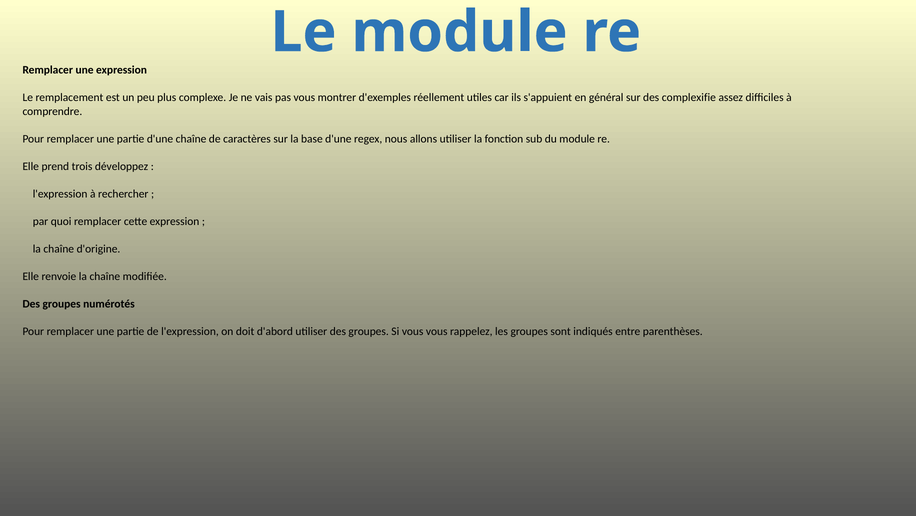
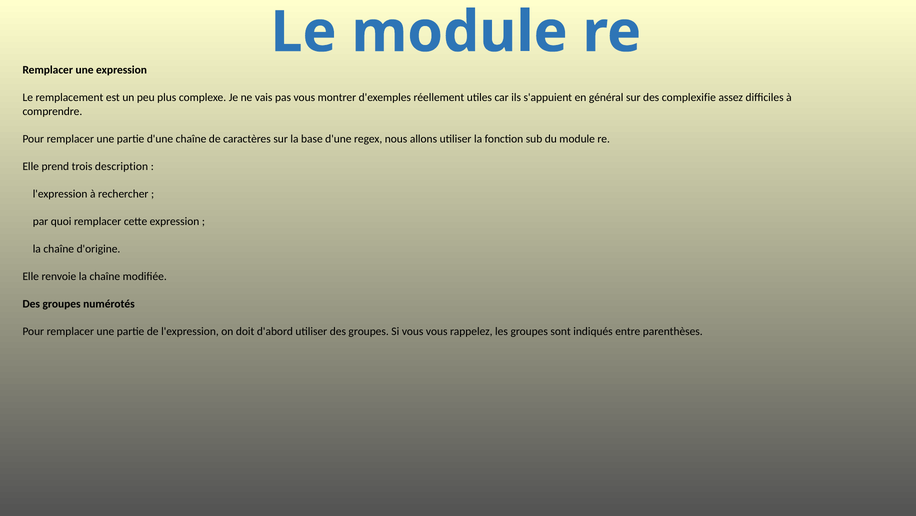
développez: développez -> description (122, 166)
